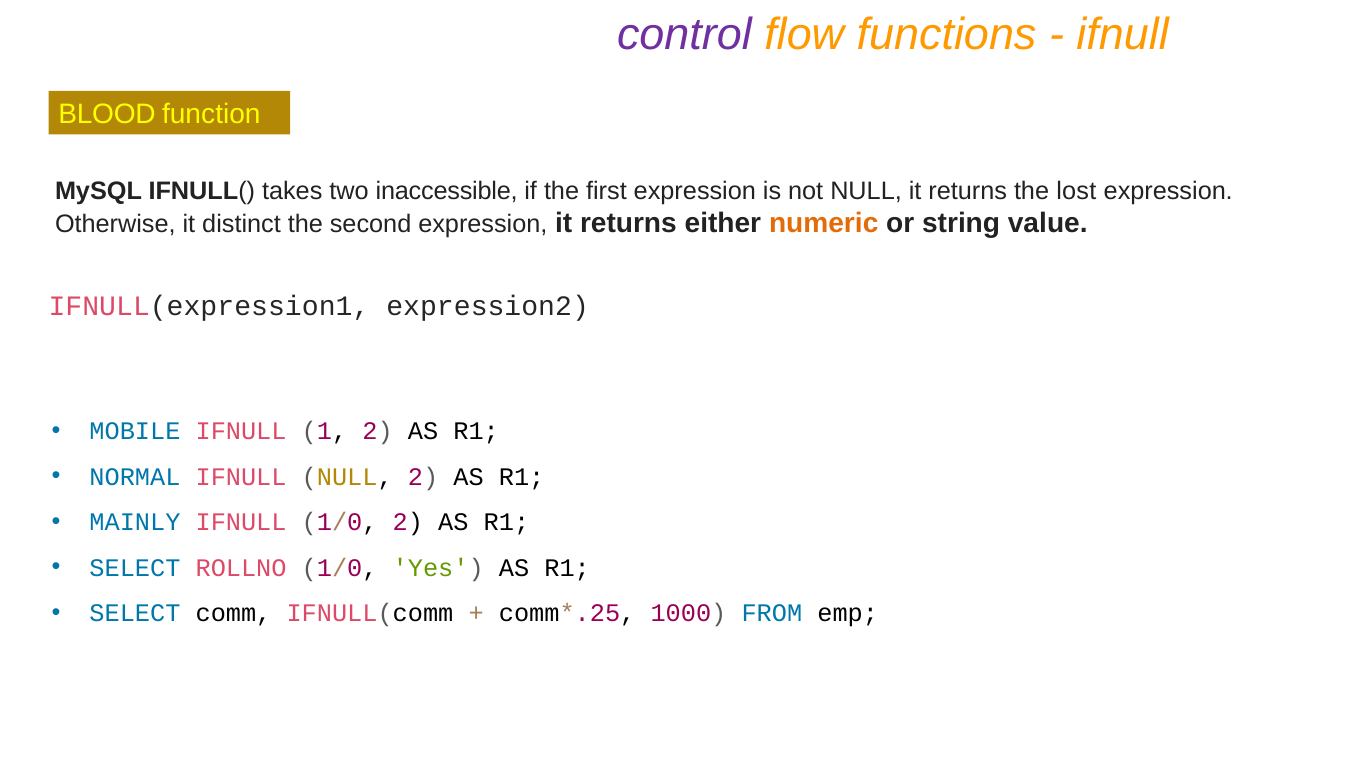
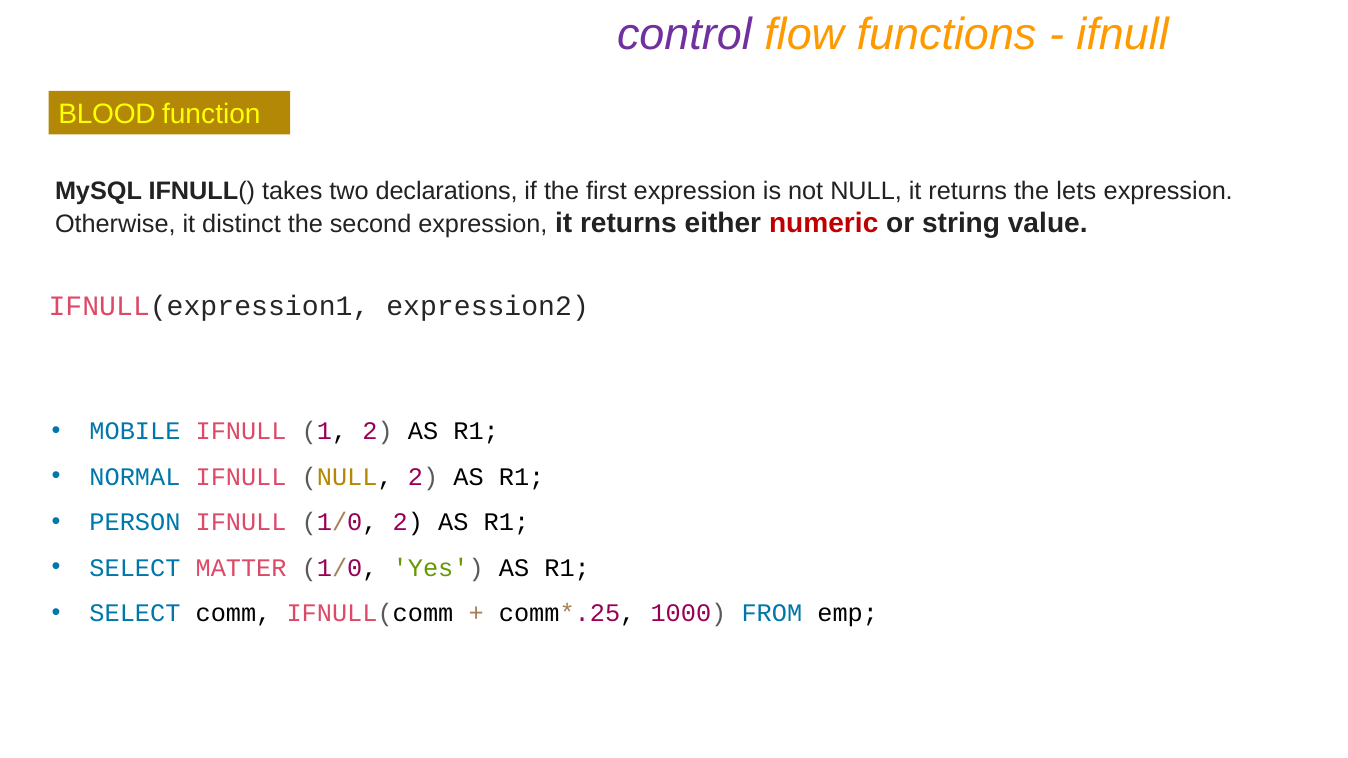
inaccessible: inaccessible -> declarations (447, 191)
lost: lost -> lets (1076, 191)
numeric colour: orange -> red (824, 223)
MAINLY: MAINLY -> PERSON (135, 523)
ROLLNO: ROLLNO -> MATTER (241, 568)
